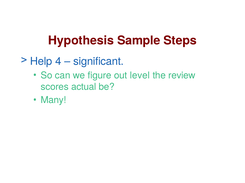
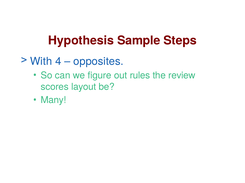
Help: Help -> With (41, 62)
significant: significant -> opposites (98, 62)
level: level -> rules (140, 76)
actual: actual -> layout (84, 87)
